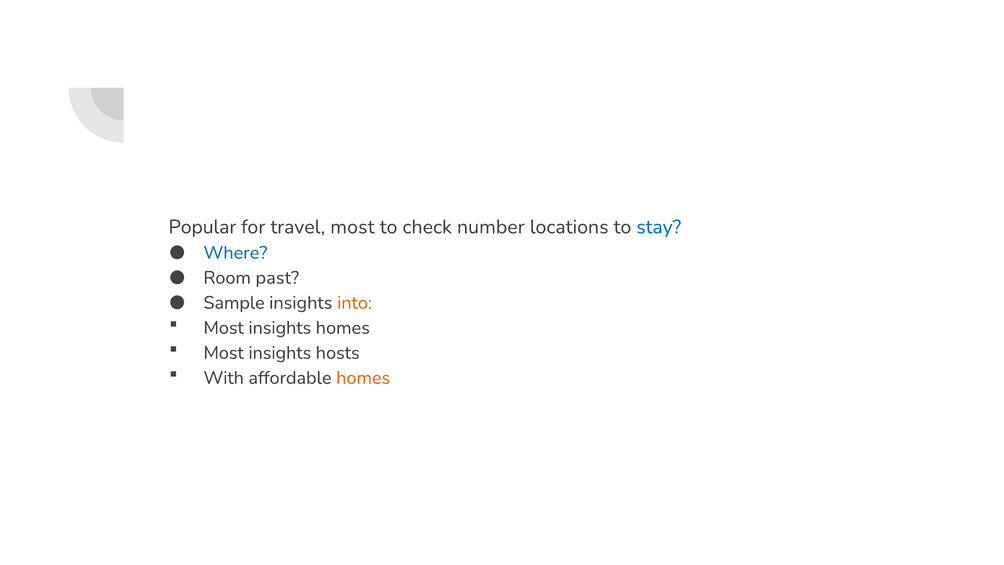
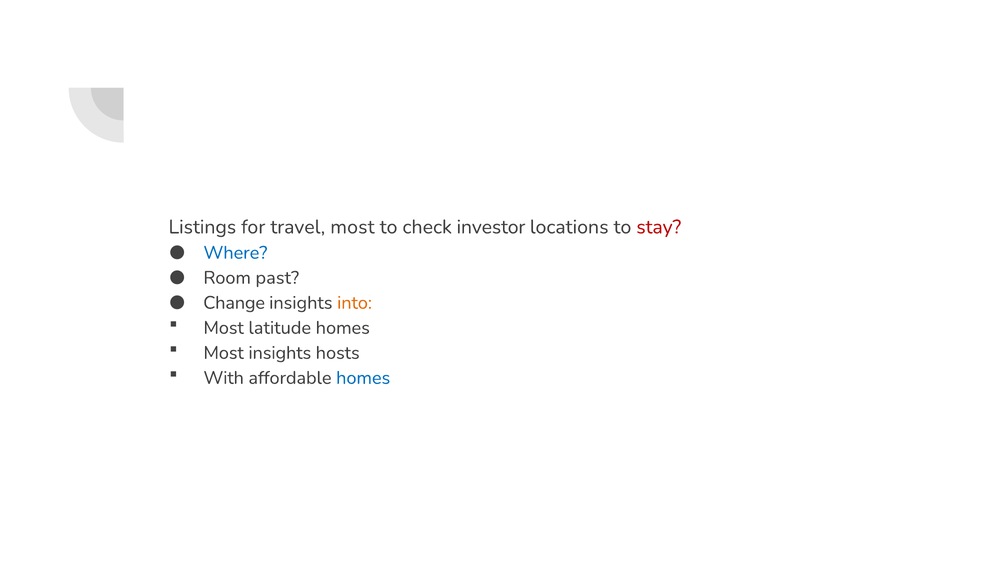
Popular: Popular -> Listings (202, 227)
number: number -> investor (491, 227)
stay colour: blue -> red (659, 227)
Sample: Sample -> Change (234, 303)
insights: insights -> latitude (280, 328)
homes colour: orange -> blue (363, 378)
